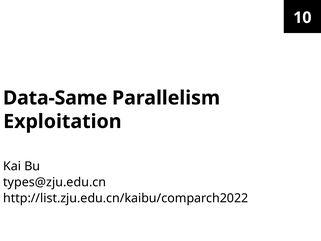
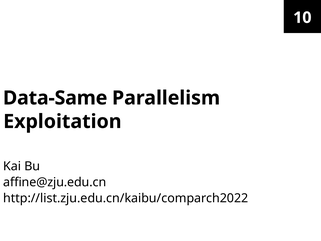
types@zju.edu.cn: types@zju.edu.cn -> affine@zju.edu.cn (55, 182)
